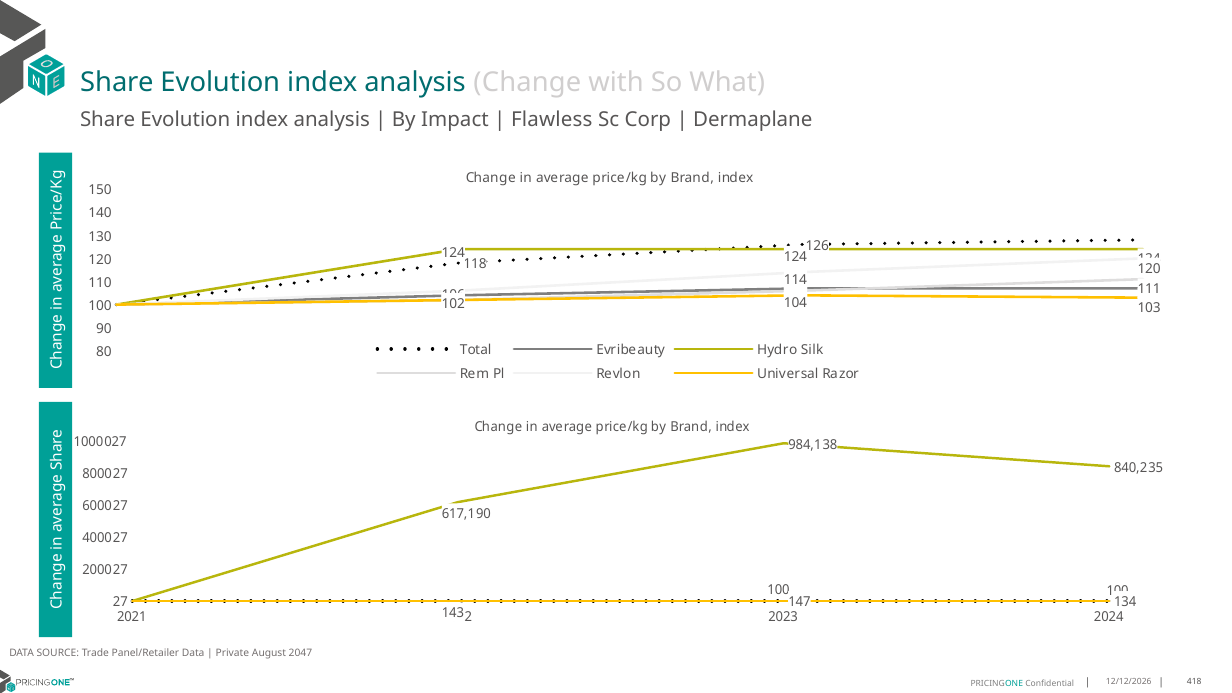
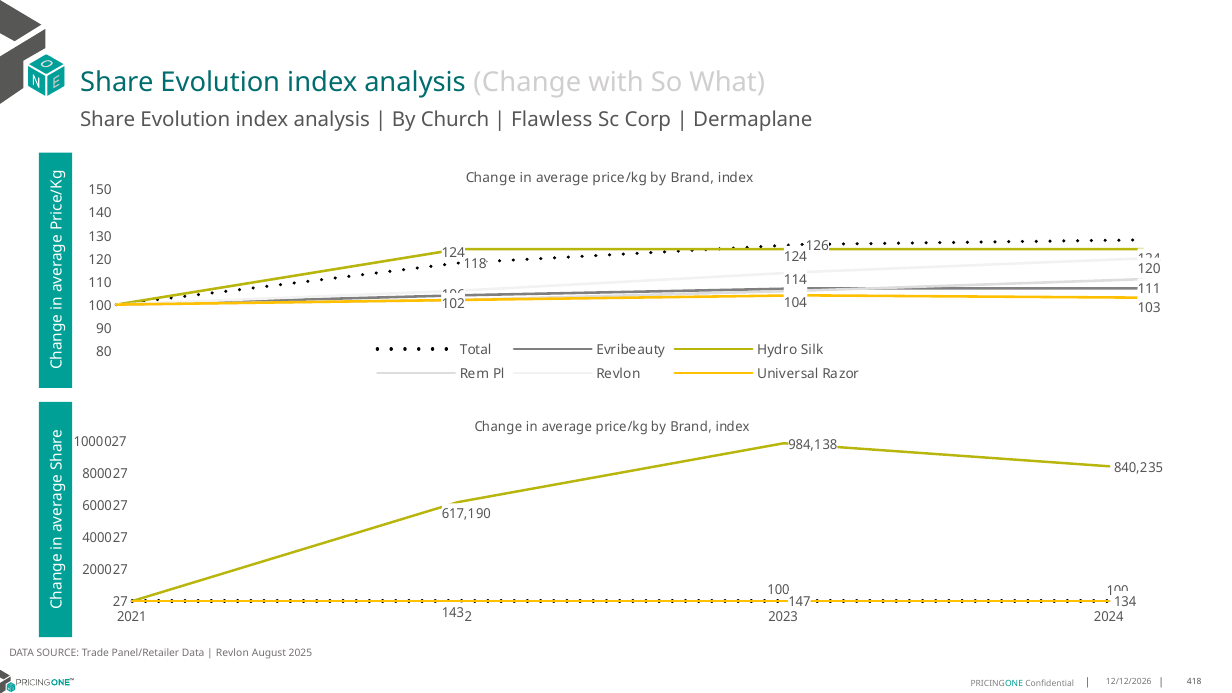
Impact: Impact -> Church (455, 120)
Private: Private -> Revlon (232, 653)
2047: 2047 -> 2025 (300, 653)
